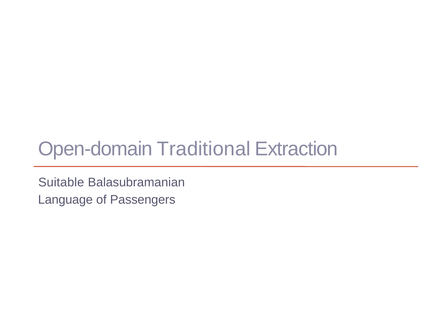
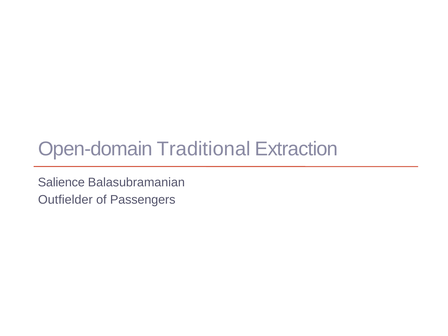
Suitable: Suitable -> Salience (61, 182)
Language: Language -> Outfielder (65, 200)
